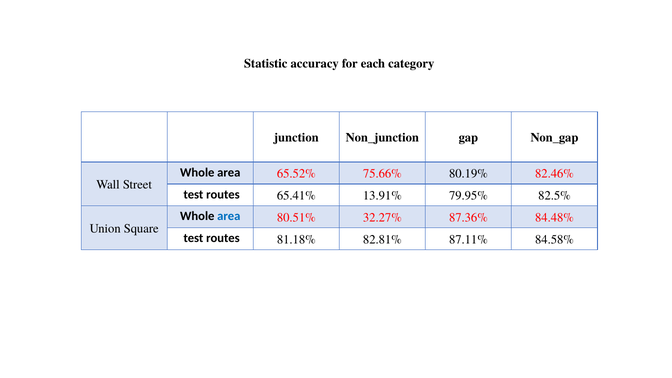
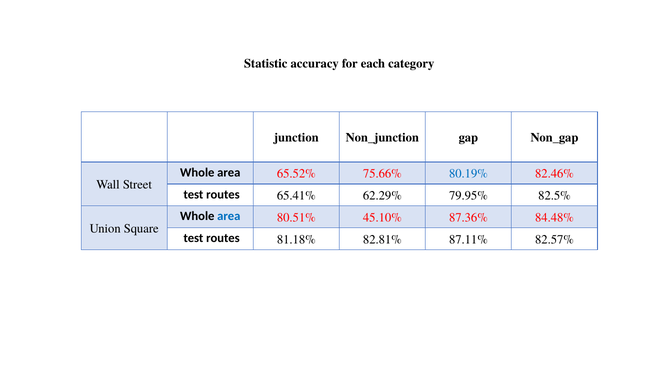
80.19% colour: black -> blue (468, 174)
13.91%: 13.91% -> 62.29% (382, 196)
32.27%: 32.27% -> 45.10% (382, 218)
84.58%: 84.58% -> 82.57% (554, 239)
